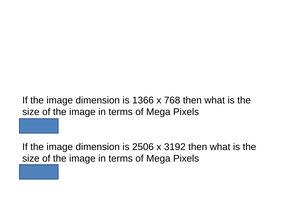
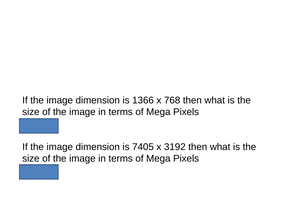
2506: 2506 -> 7405 (143, 147)
